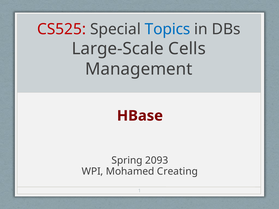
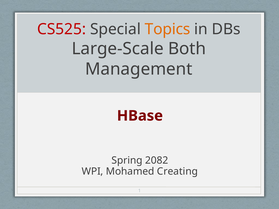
Topics colour: blue -> orange (168, 29)
Cells: Cells -> Both (187, 49)
2093: 2093 -> 2082 (157, 161)
